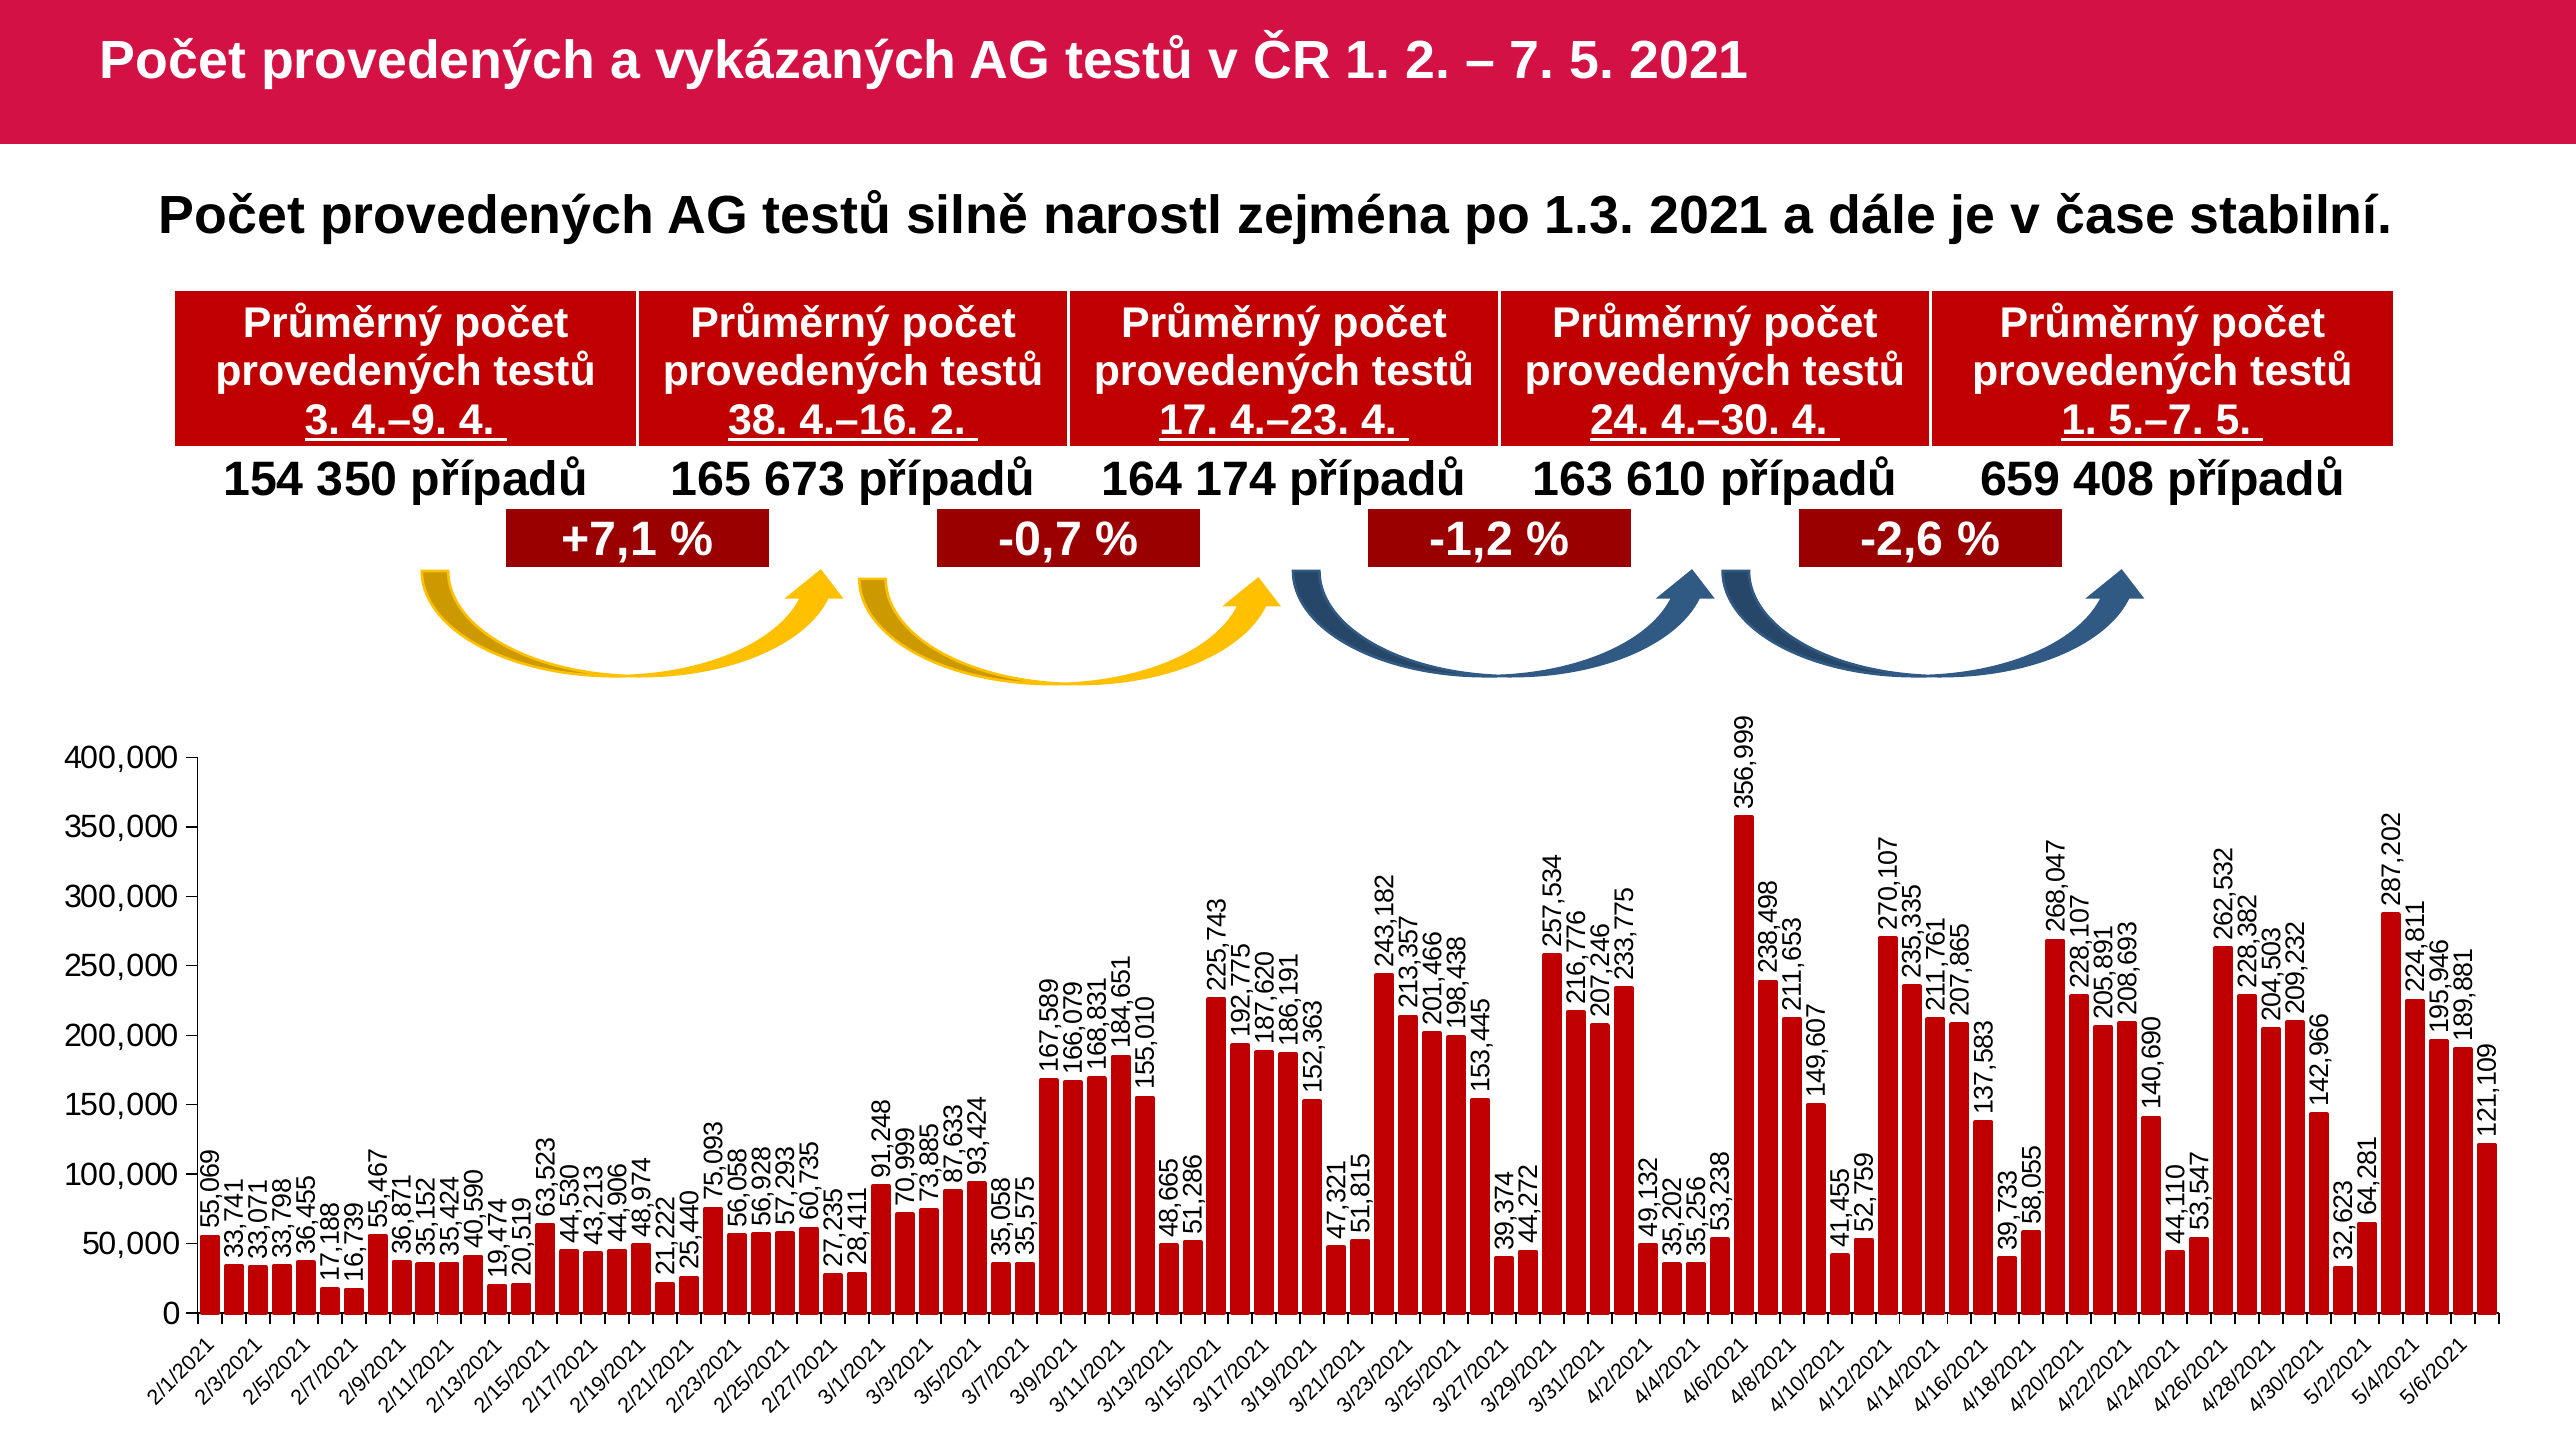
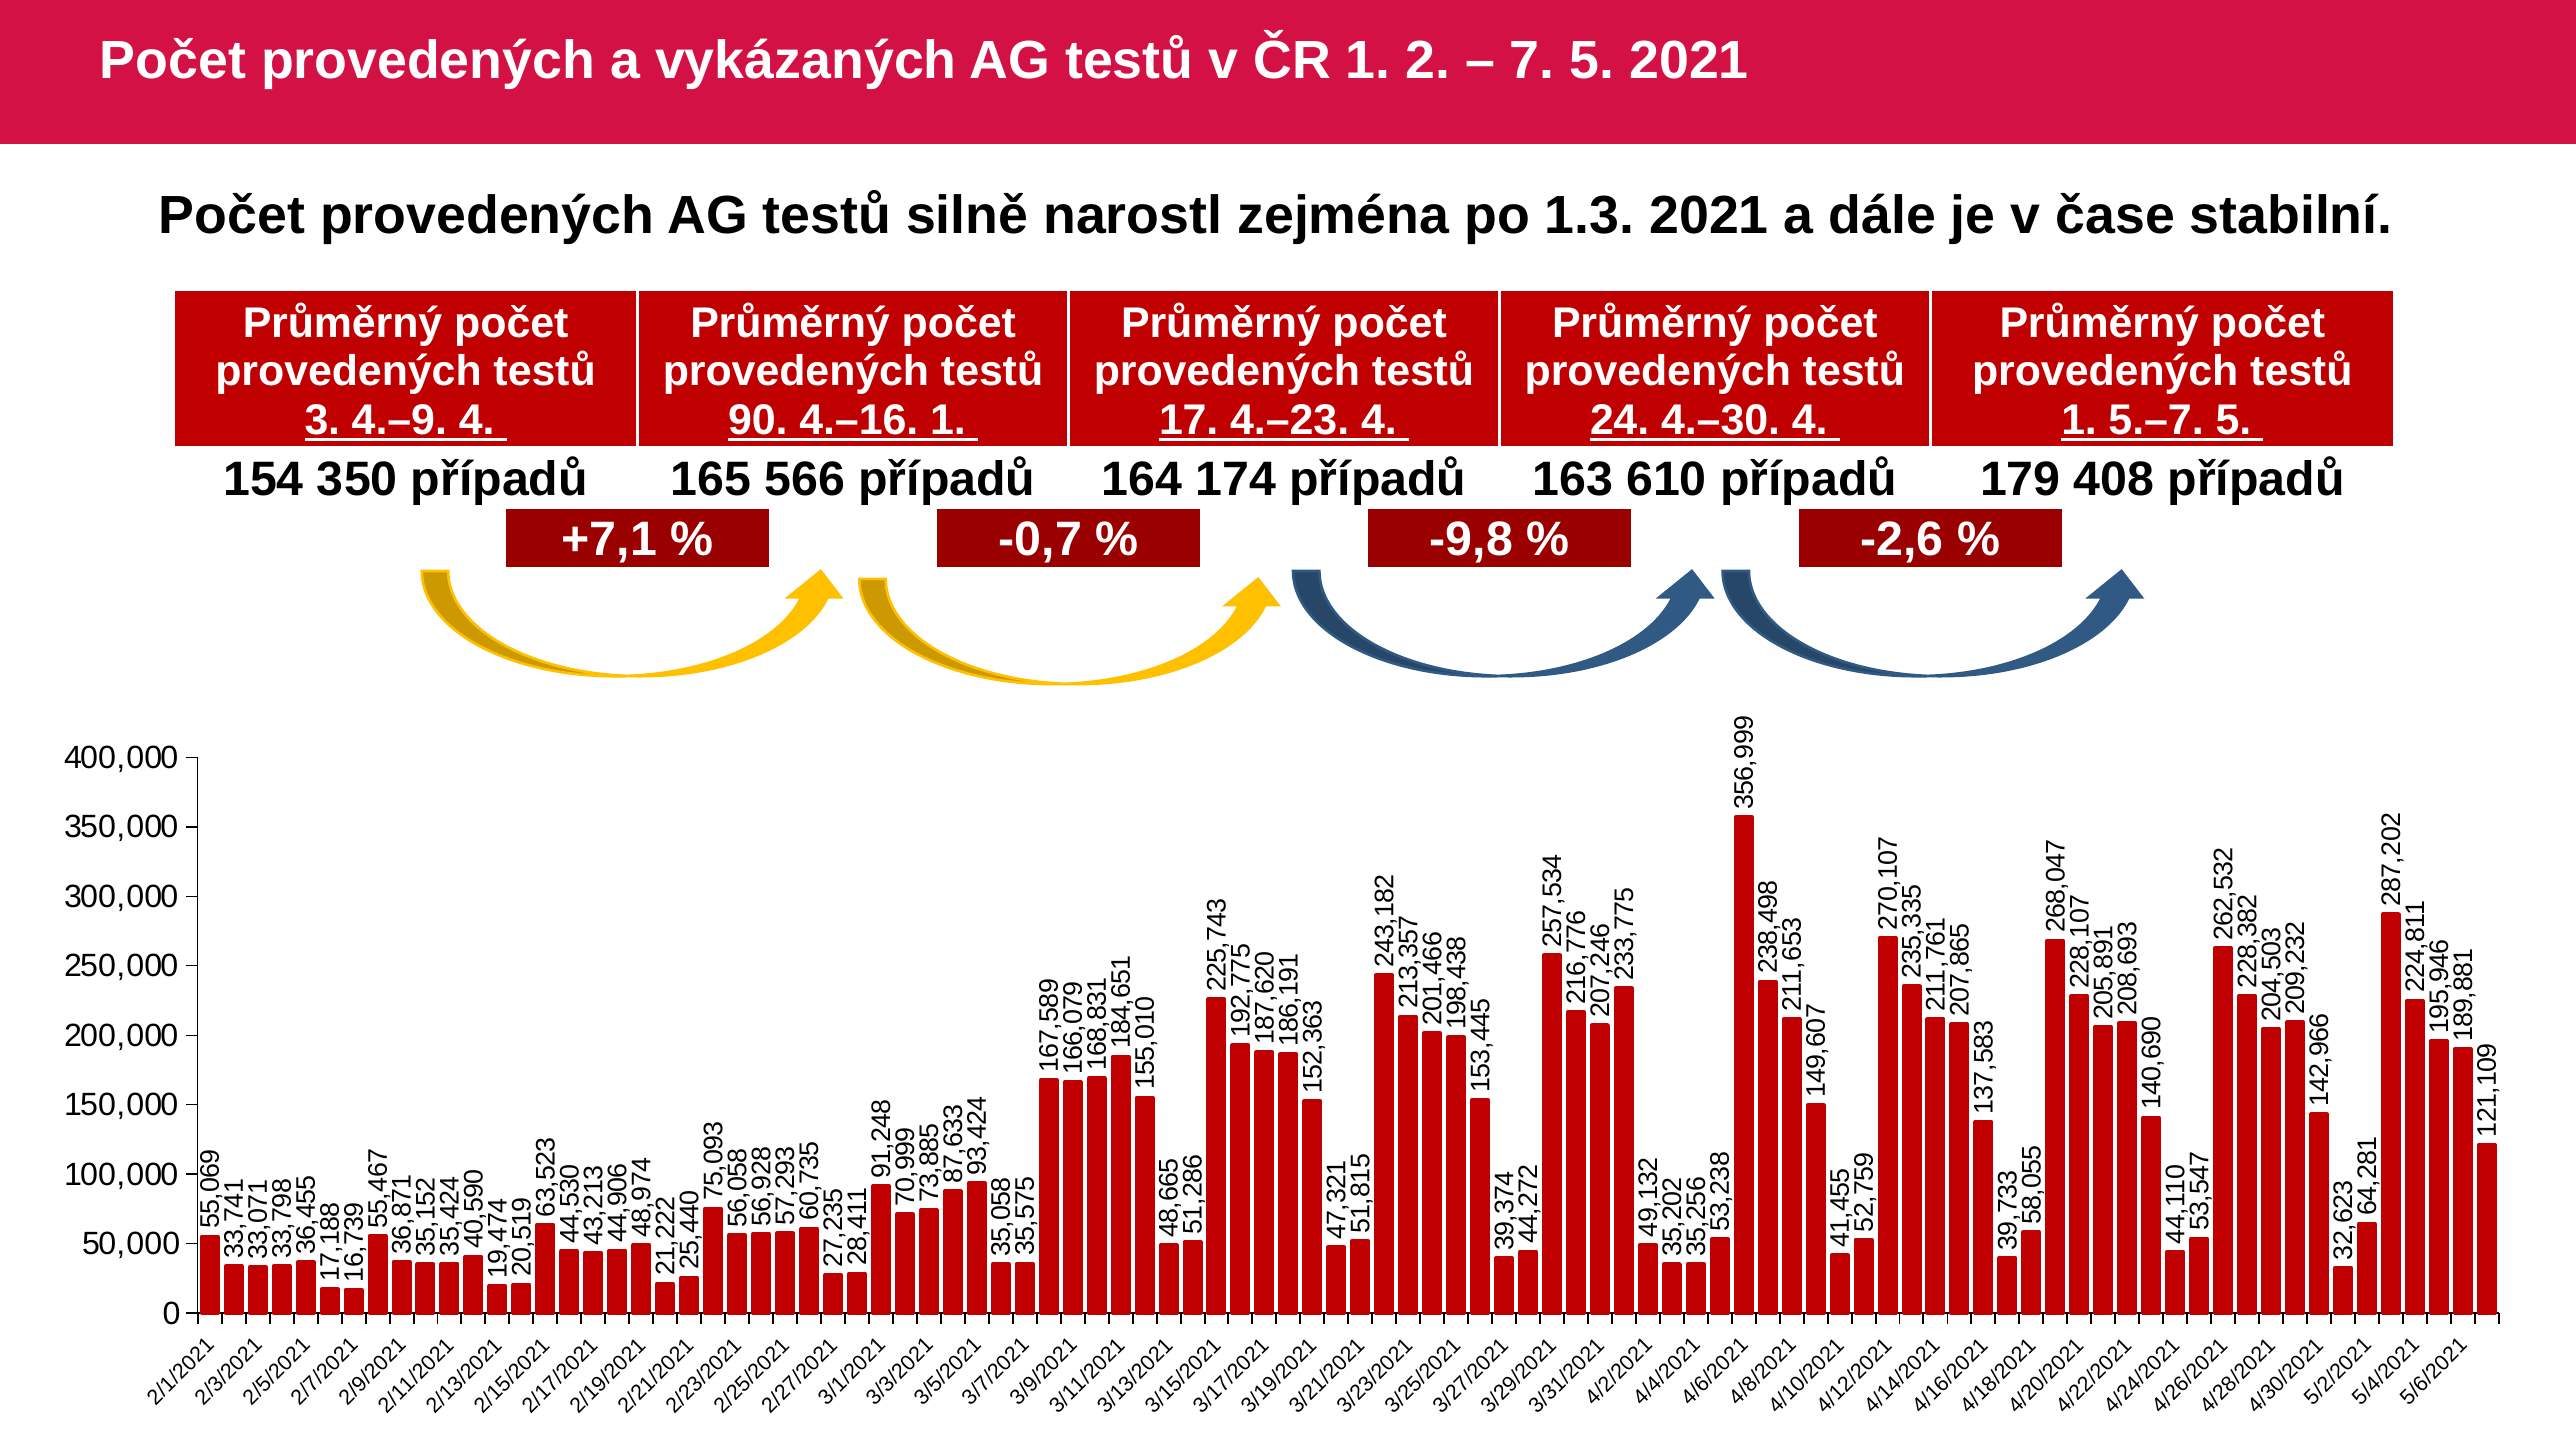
38: 38 -> 90 (758, 421)
4.–16 2: 2 -> 1 (948, 421)
673: 673 -> 566 (805, 480)
659: 659 -> 179 (2020, 480)
-1,2: -1,2 -> -9,8 (1471, 540)
